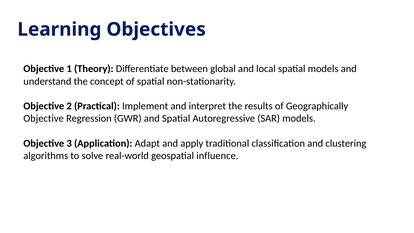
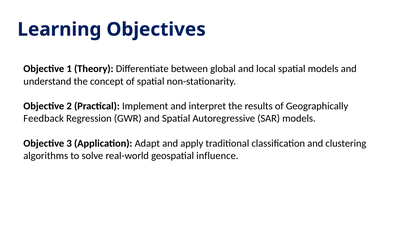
Objective: Objective -> Feedback (44, 118)
